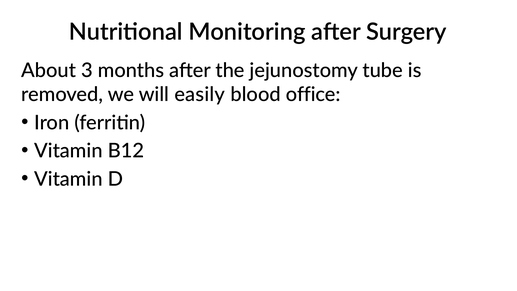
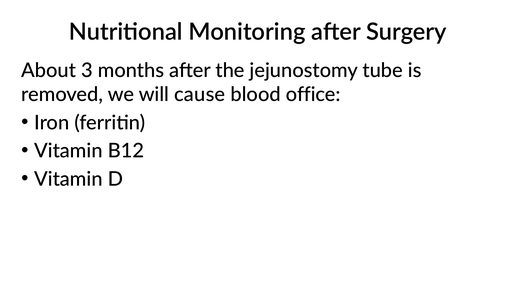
easily: easily -> cause (200, 95)
